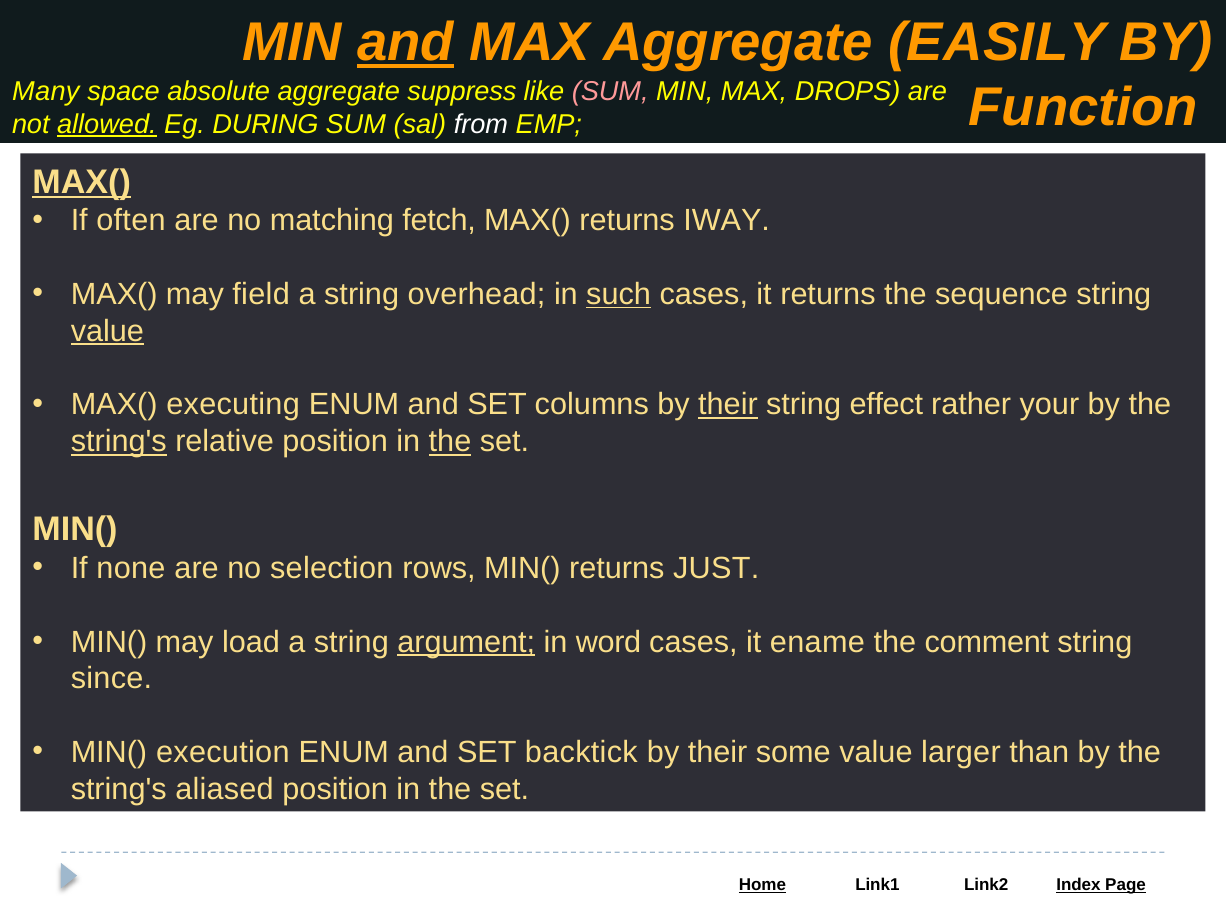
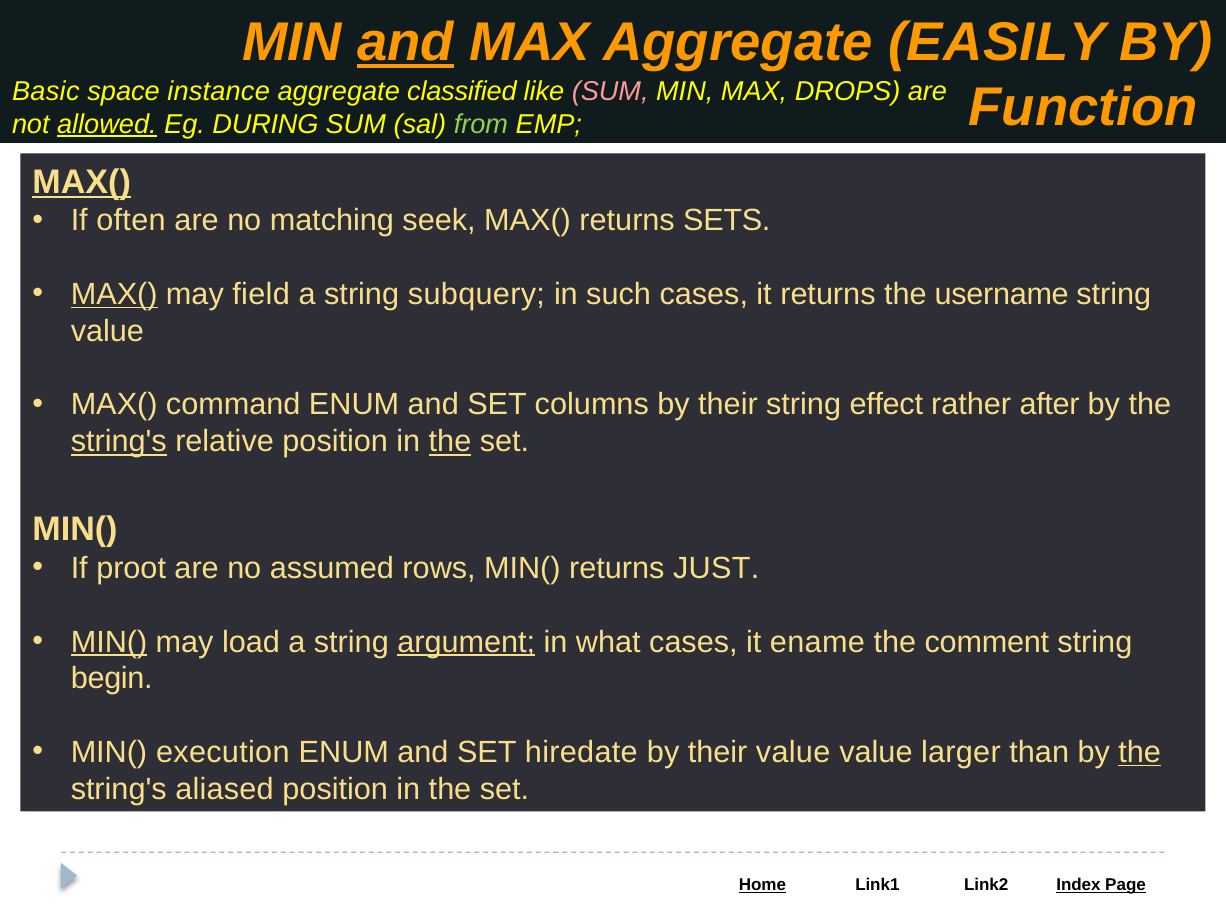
Many: Many -> Basic (46, 91)
absolute: absolute -> instance (219, 91)
suppress: suppress -> classified (462, 91)
from colour: white -> light green (481, 124)
fetch: fetch -> seek (439, 221)
IWAY: IWAY -> SETS (727, 221)
MAX( underline: none -> present (114, 294)
overhead: overhead -> subquery (476, 294)
such underline: present -> none (619, 294)
sequence: sequence -> username (1002, 294)
value underline: present -> none (107, 331)
executing: executing -> command (233, 405)
their underline: present -> none (728, 405)
your: your -> after (1050, 405)
none: none -> proot (131, 568)
selection: selection -> assumed (332, 568)
MIN( underline: none -> present (109, 642)
word: word -> what (608, 642)
since: since -> begin (112, 678)
backtick: backtick -> hiredate (581, 752)
their some: some -> value (793, 752)
the underline: none -> present (1140, 752)
